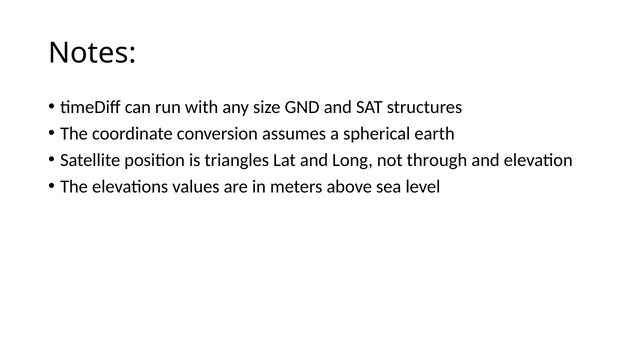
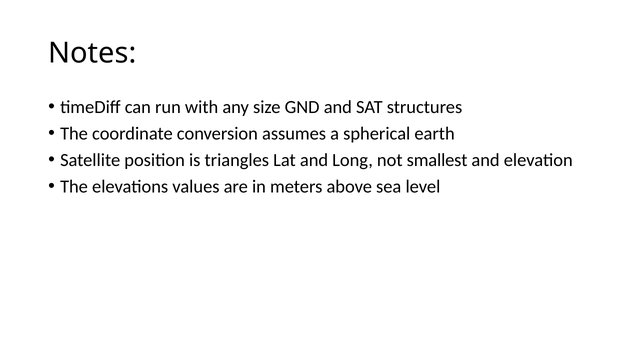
through: through -> smallest (437, 160)
